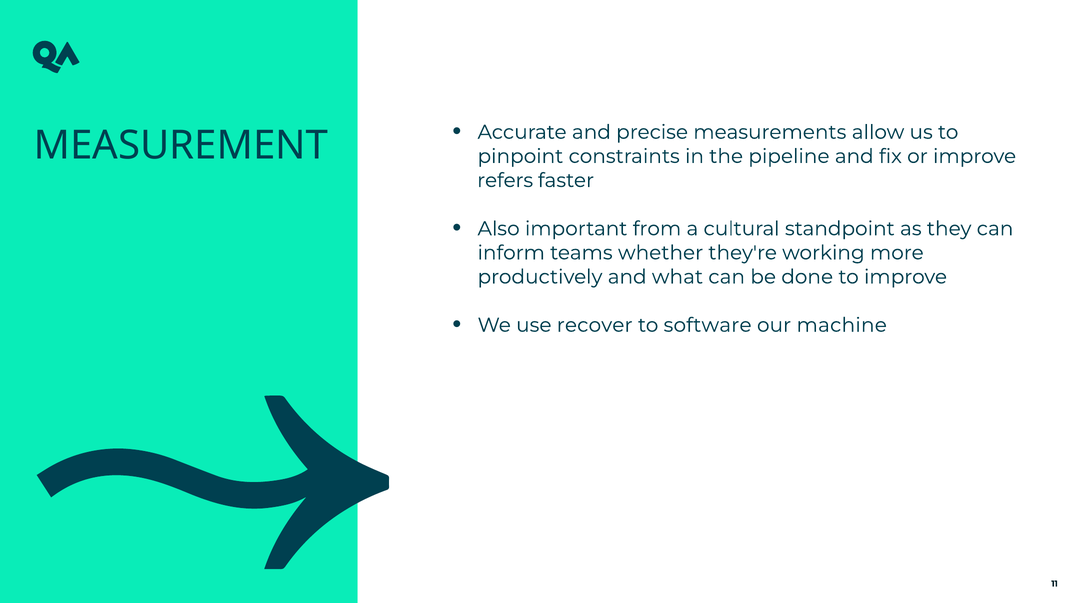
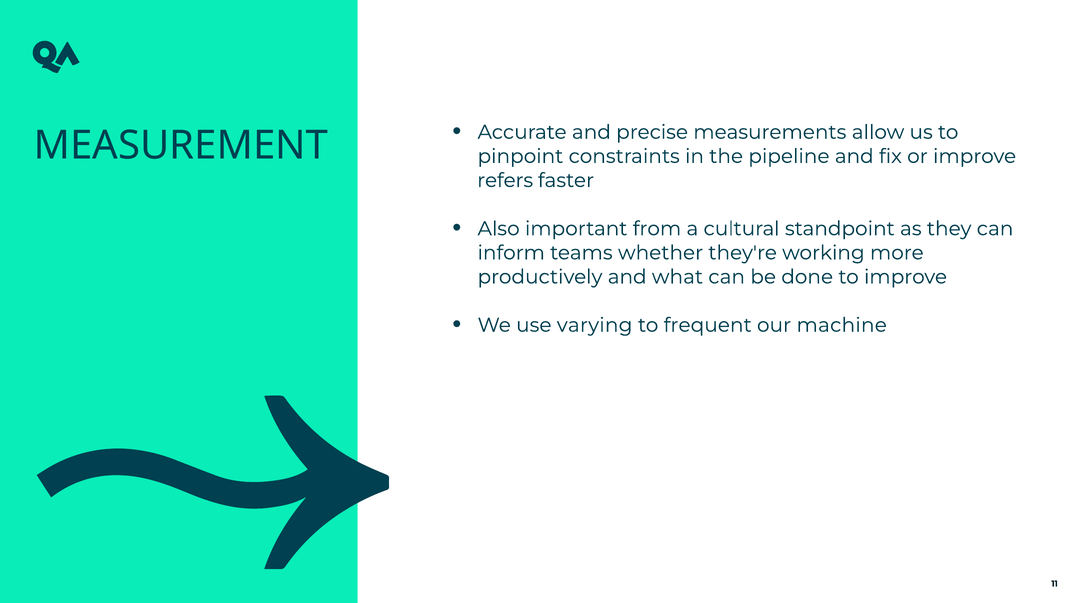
recover: recover -> varying (595, 325)
software: software -> frequent (708, 325)
